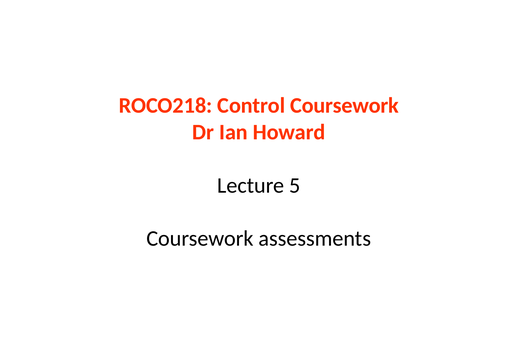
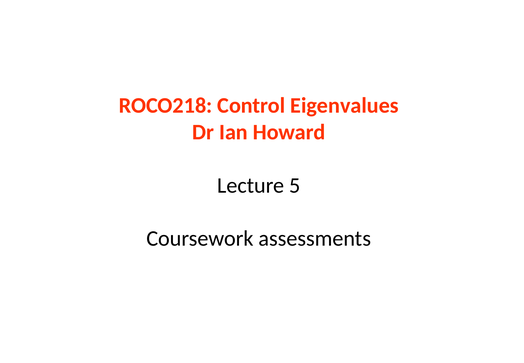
Control Coursework: Coursework -> Eigenvalues (344, 105)
